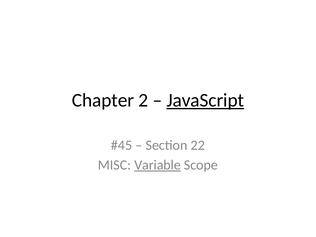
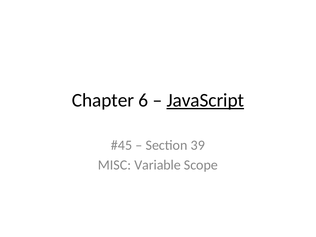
2: 2 -> 6 (143, 100)
22: 22 -> 39 (198, 145)
Variable underline: present -> none (158, 165)
